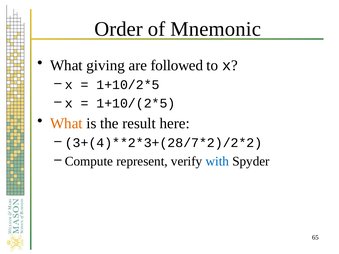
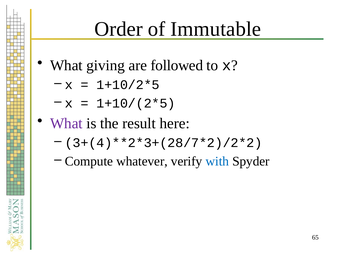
Mnemonic: Mnemonic -> Immutable (216, 29)
What colour: orange -> purple (66, 124)
represent: represent -> whatever (142, 161)
